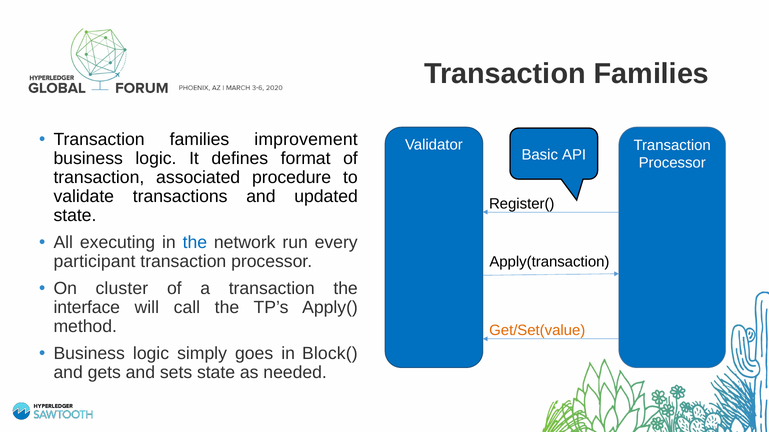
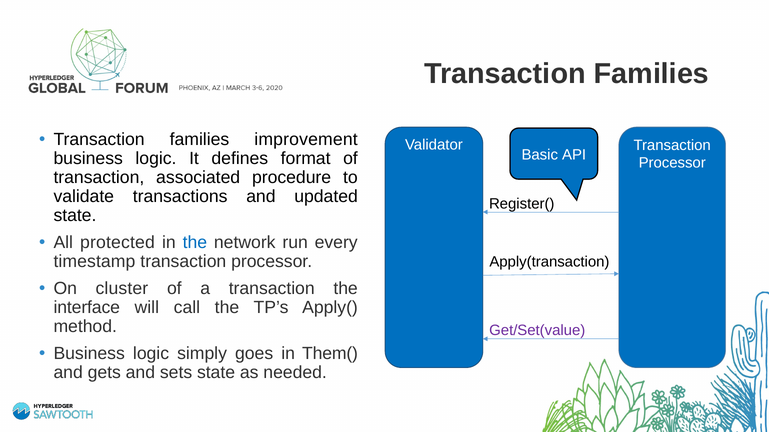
executing: executing -> protected (117, 243)
participant: participant -> timestamp (94, 262)
Get/Set(value colour: orange -> purple (537, 331)
Block(: Block( -> Them( (330, 354)
